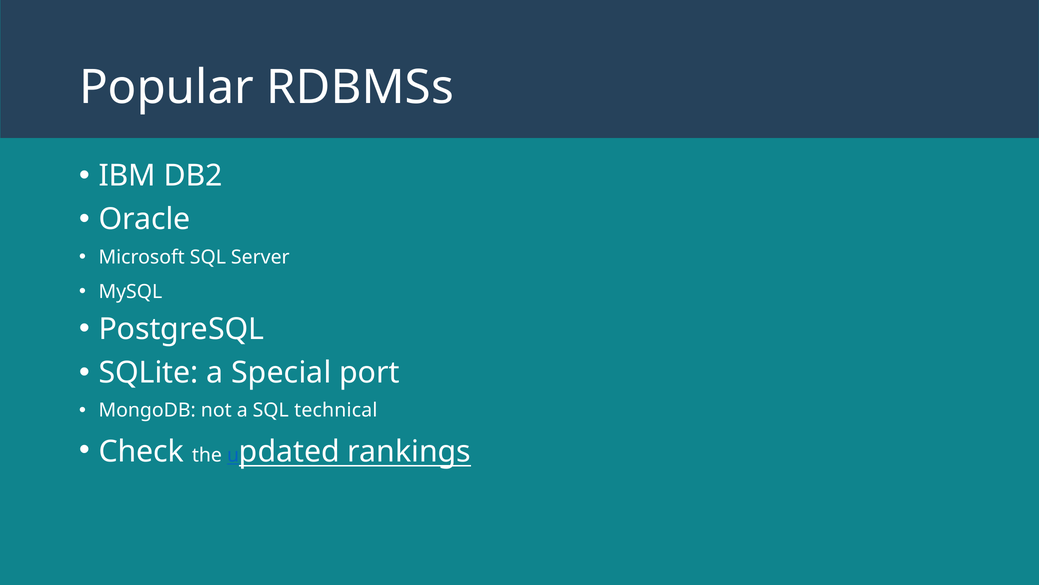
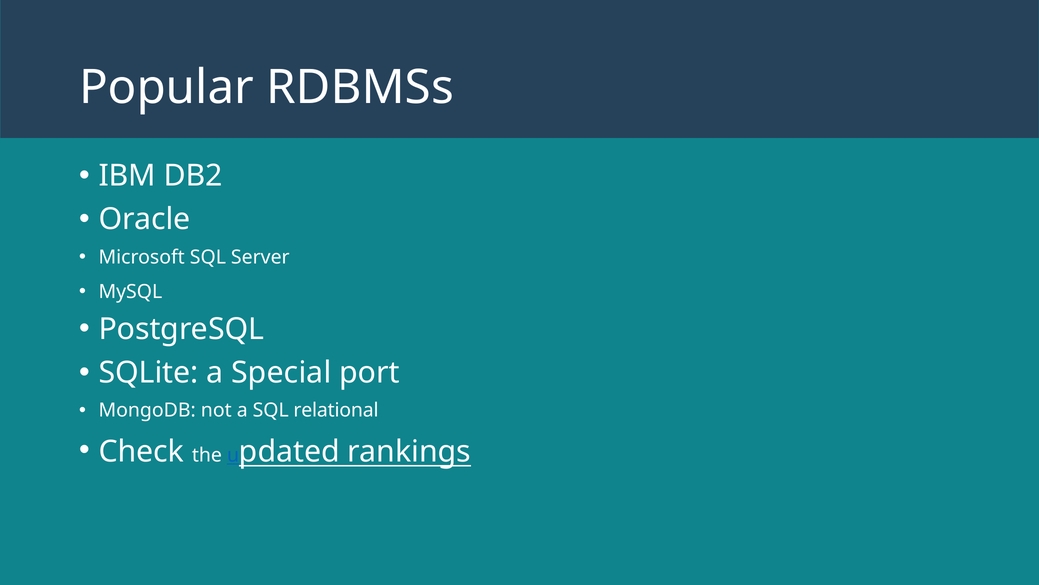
technical: technical -> relational (336, 410)
